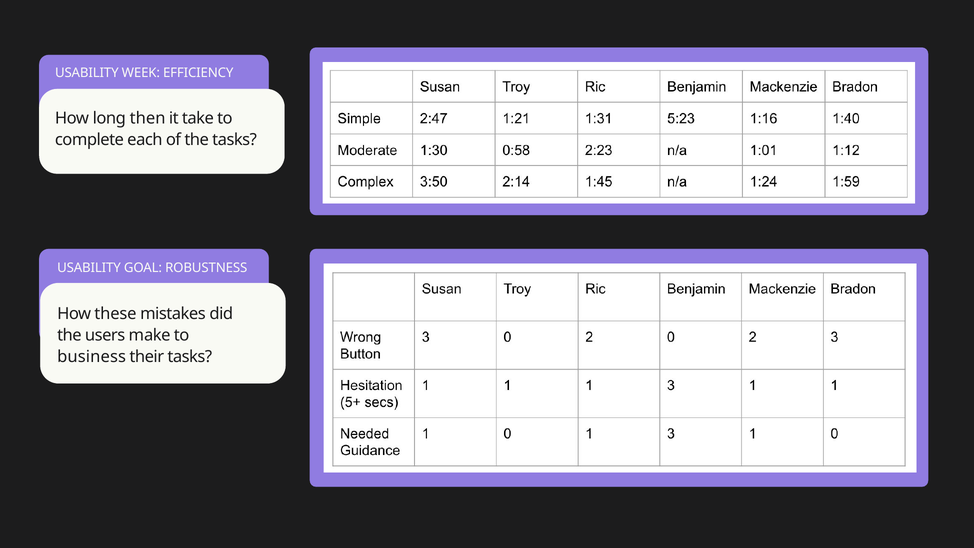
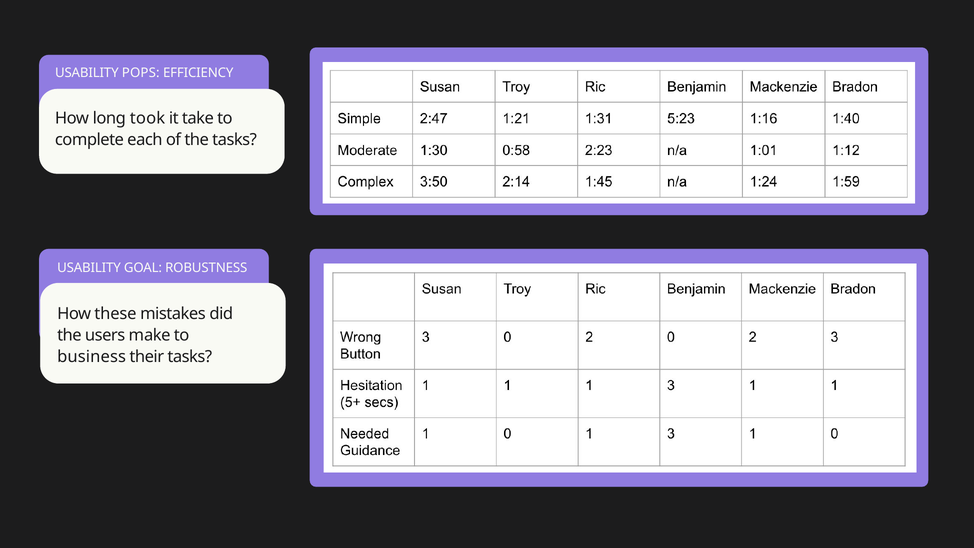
WEEK: WEEK -> POPS (141, 73)
then: then -> took (148, 118)
